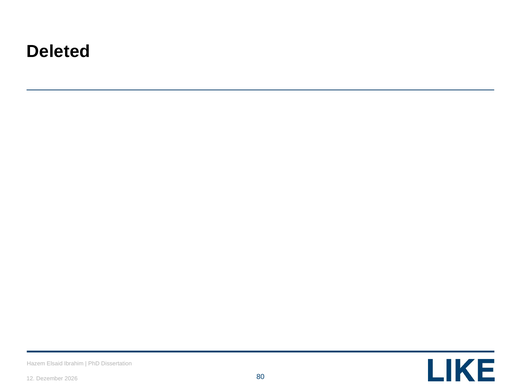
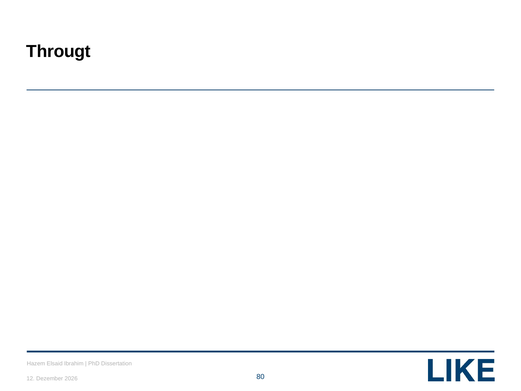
Deleted: Deleted -> Througt (58, 52)
